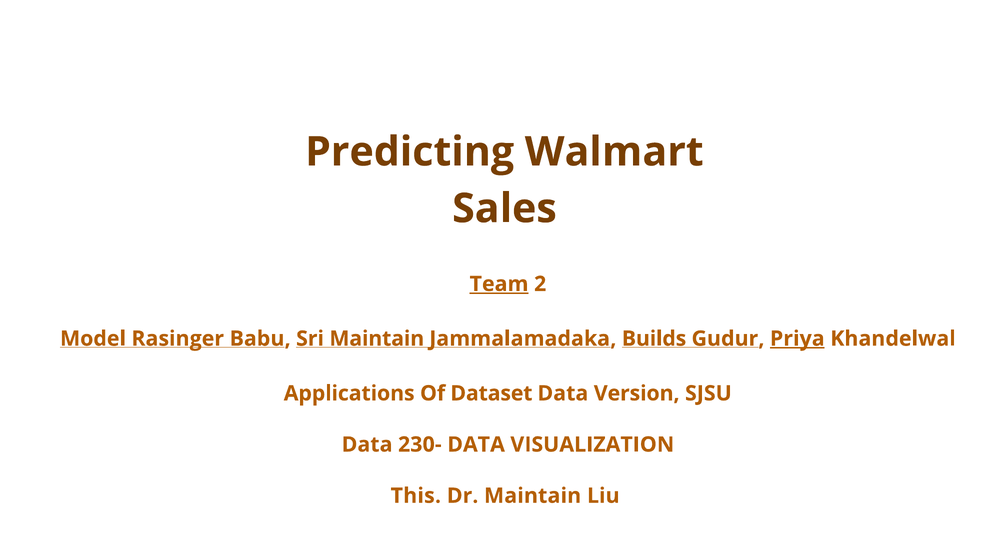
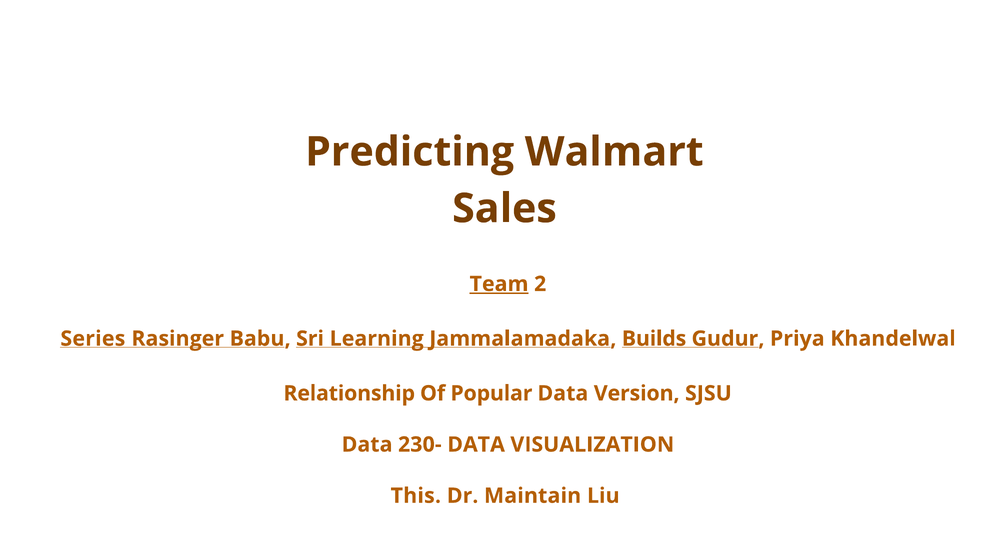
Model: Model -> Series (93, 339)
Sri Maintain: Maintain -> Learning (377, 339)
Priya underline: present -> none (797, 339)
Applications: Applications -> Relationship (349, 394)
Dataset: Dataset -> Popular (491, 394)
